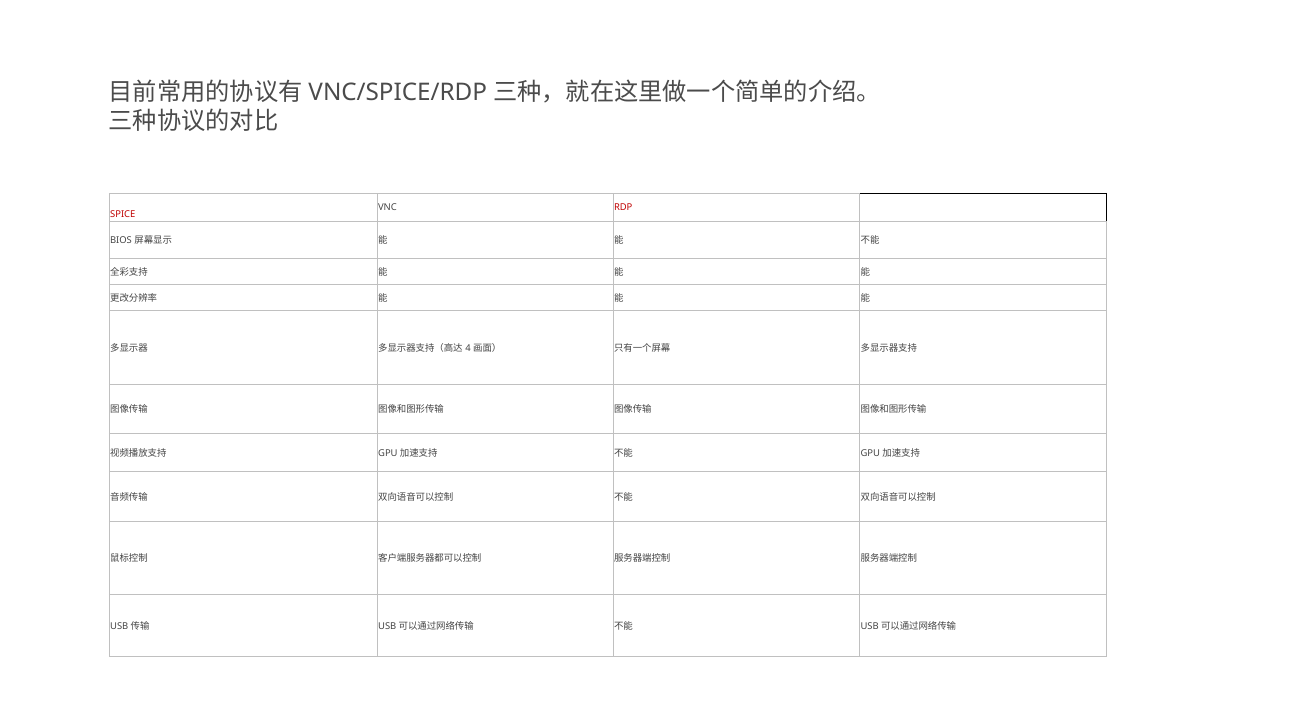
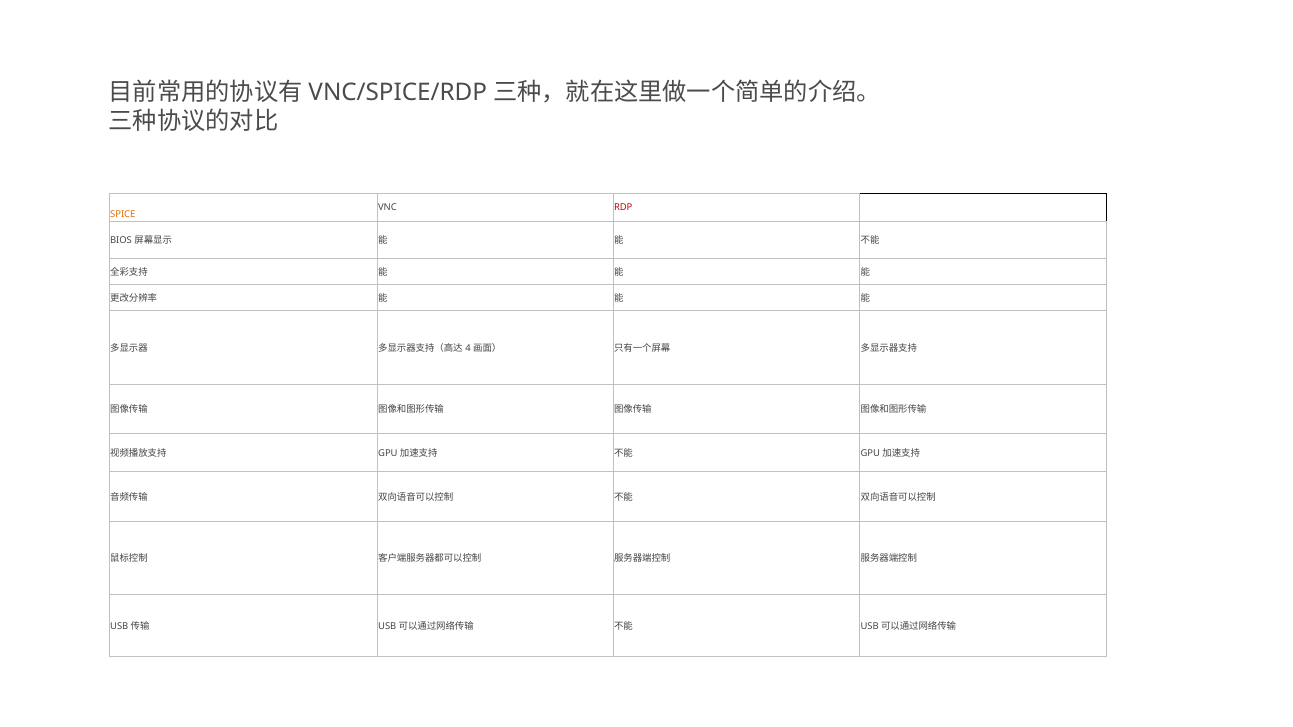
SPICE colour: red -> orange (123, 214)
